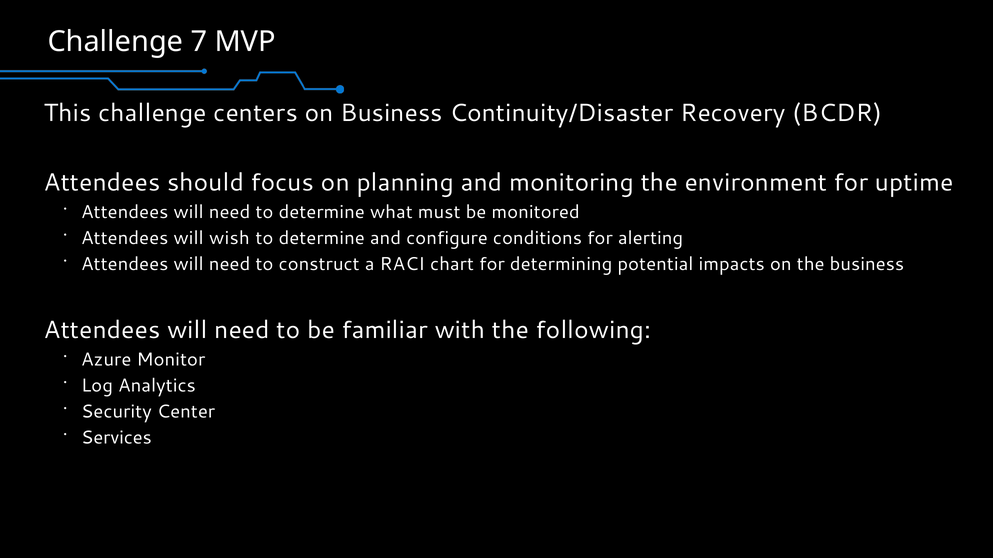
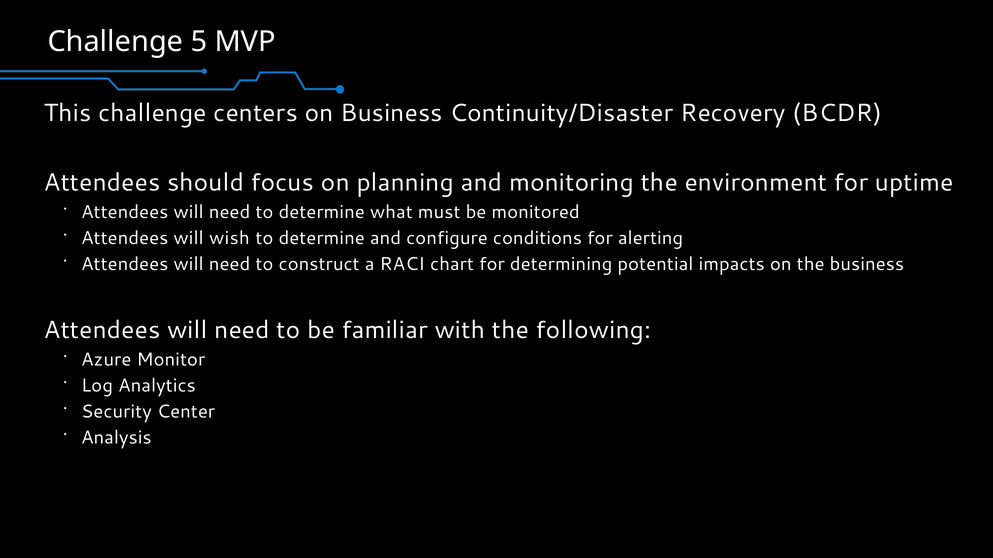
7: 7 -> 5 (199, 42)
Services: Services -> Analysis (116, 438)
